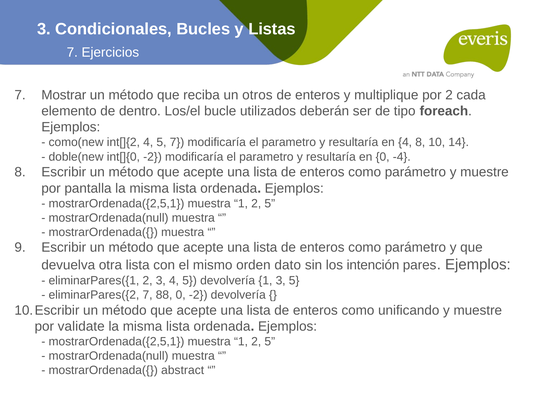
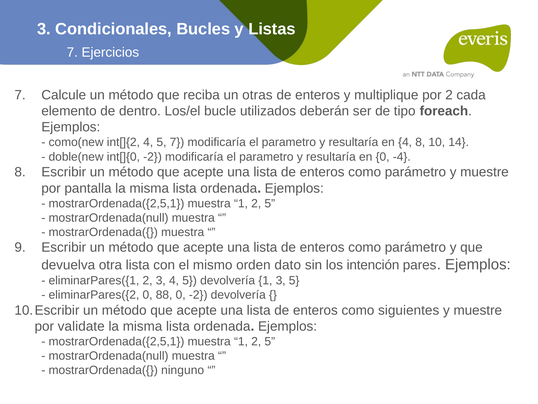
Mostrar: Mostrar -> Calcule (64, 95)
otros: otros -> otras (257, 95)
eliminarPares({2 7: 7 -> 0 (148, 295)
unificando: unificando -> siguientes (409, 310)
abstract: abstract -> ninguno (183, 370)
